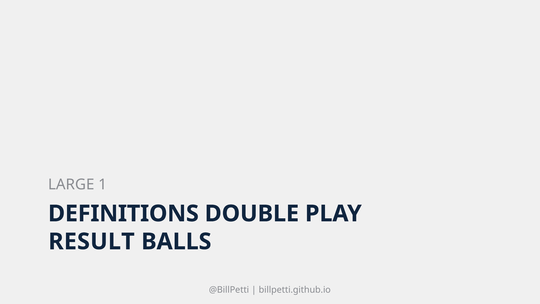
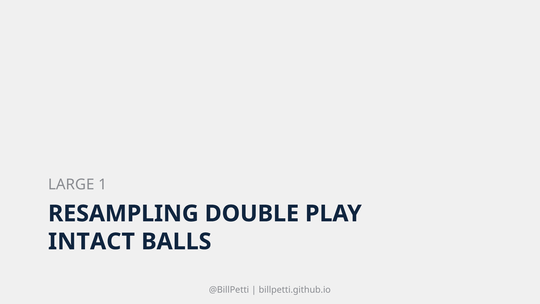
DEFINITIONS: DEFINITIONS -> RESAMPLING (123, 213)
RESULT: RESULT -> INTACT (91, 241)
